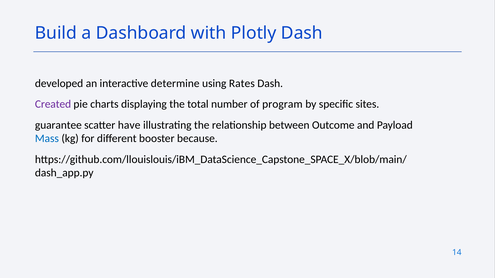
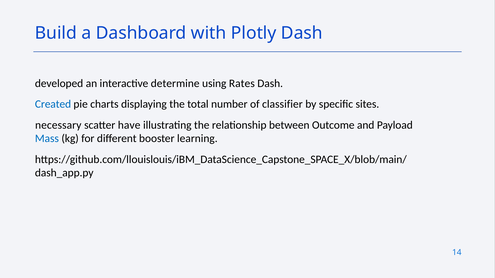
Created colour: purple -> blue (53, 104)
program: program -> classifier (282, 104)
guarantee: guarantee -> necessary (58, 125)
because: because -> learning (197, 139)
